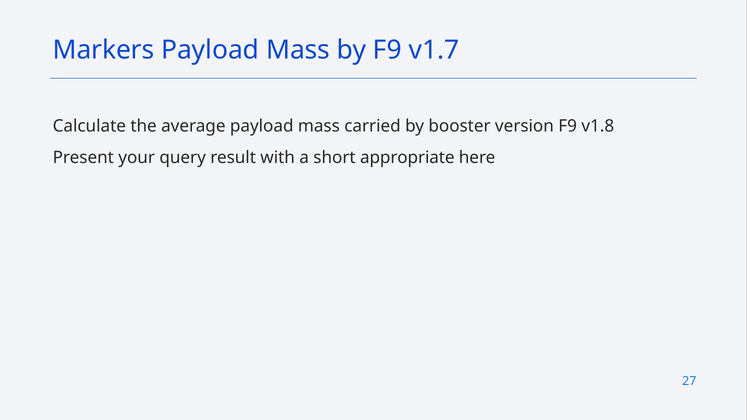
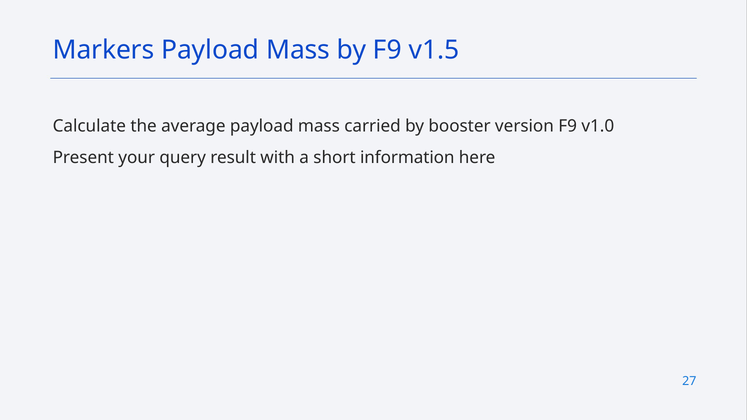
v1.7: v1.7 -> v1.5 (434, 50)
v1.8: v1.8 -> v1.0 (598, 126)
appropriate: appropriate -> information (407, 157)
